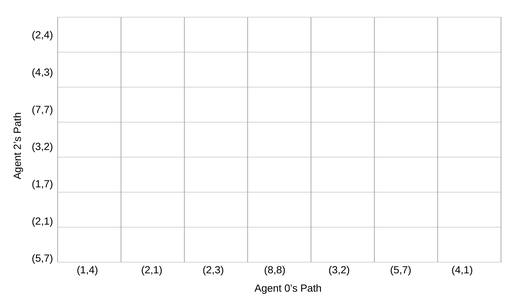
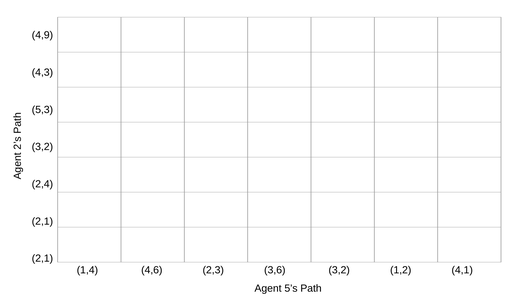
2,4: 2,4 -> 4,9 (42, 35)
7,7: 7,7 -> 5,3 (42, 110)
1,7: 1,7 -> 2,4 (42, 184)
5,7: 5,7 -> 2,1 (42, 259)
1,4 2,1: 2,1 -> 4,6 (152, 270)
8,8: 8,8 -> 3,6 (275, 270)
3,2 5,7: 5,7 -> 1,2 (401, 270)
0’s: 0’s -> 5’s (291, 289)
